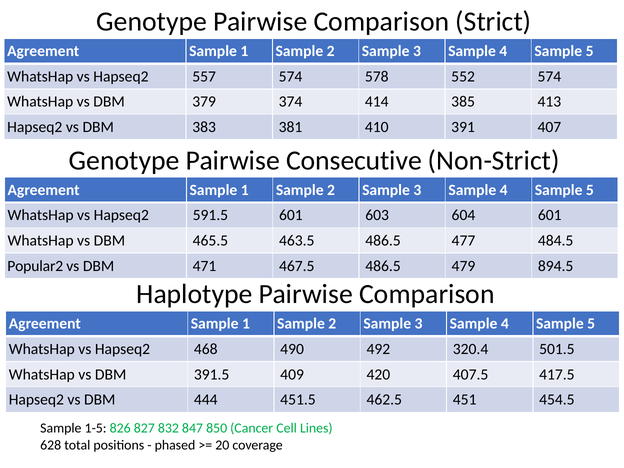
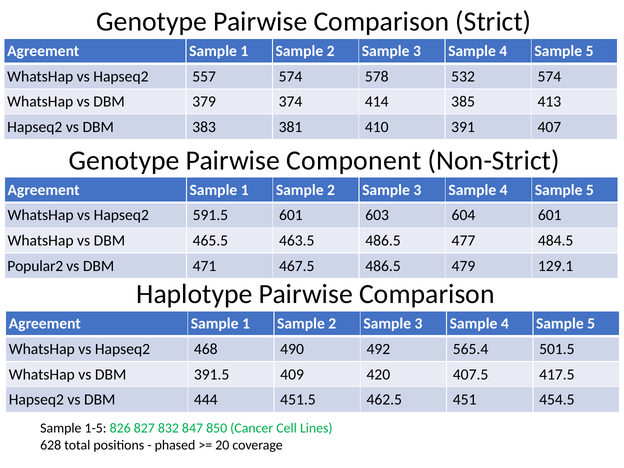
552: 552 -> 532 (463, 77)
Consecutive: Consecutive -> Component (354, 161)
894.5: 894.5 -> 129.1 (556, 266)
320.4: 320.4 -> 565.4 (471, 349)
